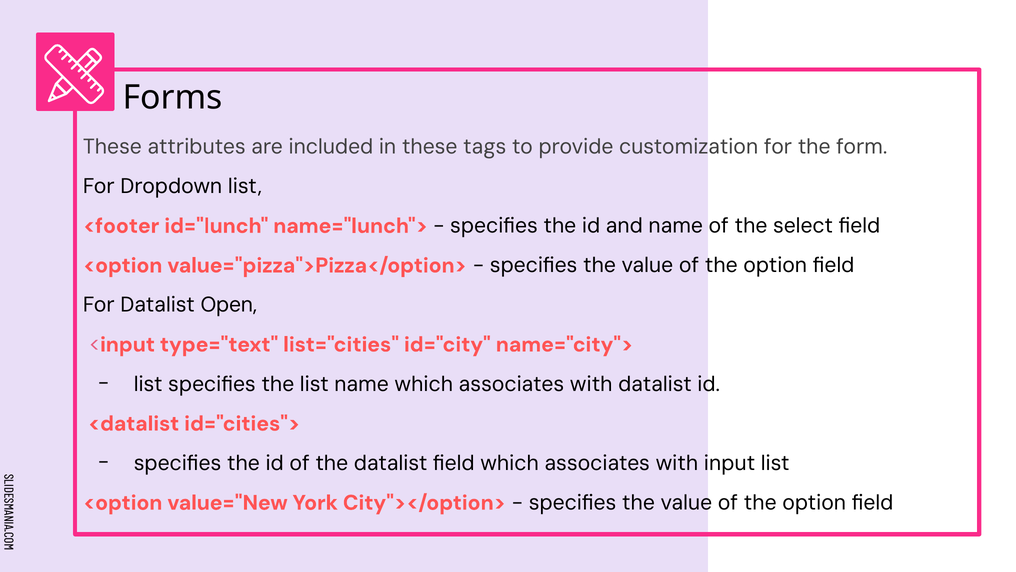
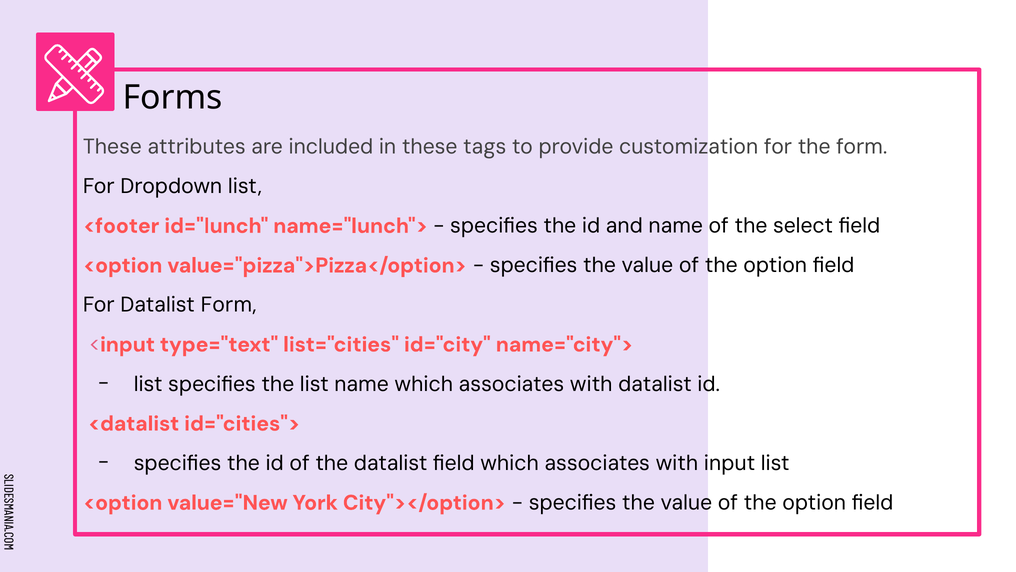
Datalist Open: Open -> Form (229, 305)
